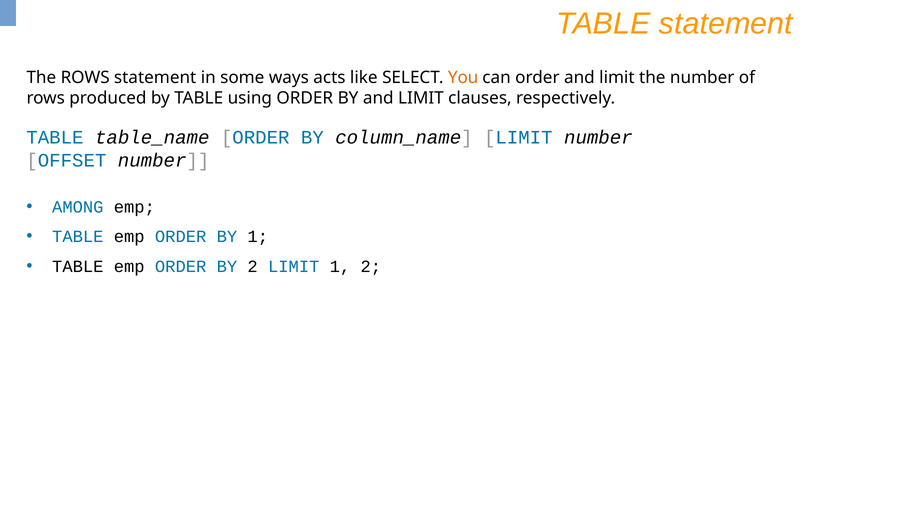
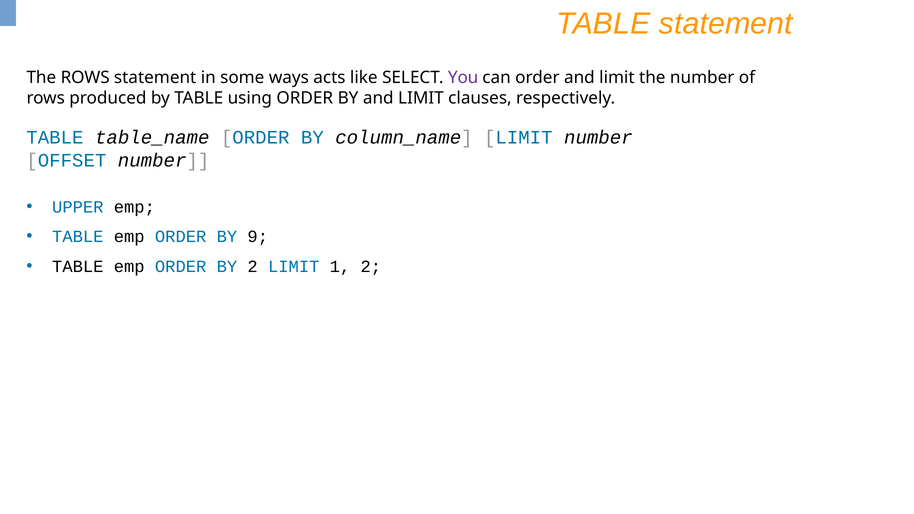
You colour: orange -> purple (463, 78)
AMONG: AMONG -> UPPER (78, 207)
BY 1: 1 -> 9 (258, 237)
